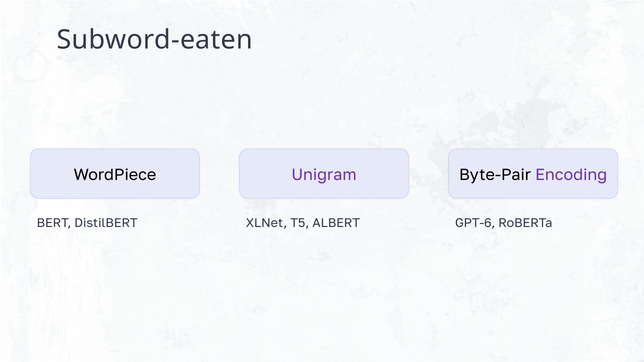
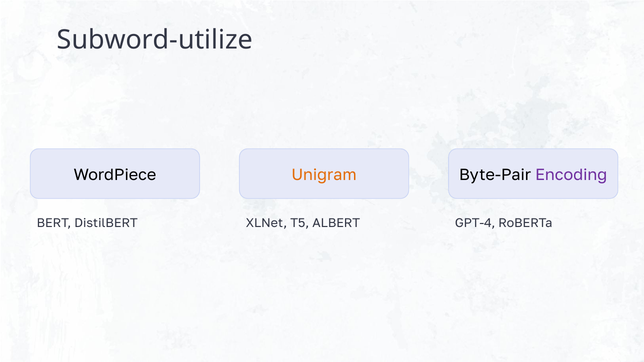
Subword-eaten: Subword-eaten -> Subword-utilize (155, 40)
Unigram colour: purple -> orange (324, 175)
GPT-6: GPT-6 -> GPT-4 (475, 223)
